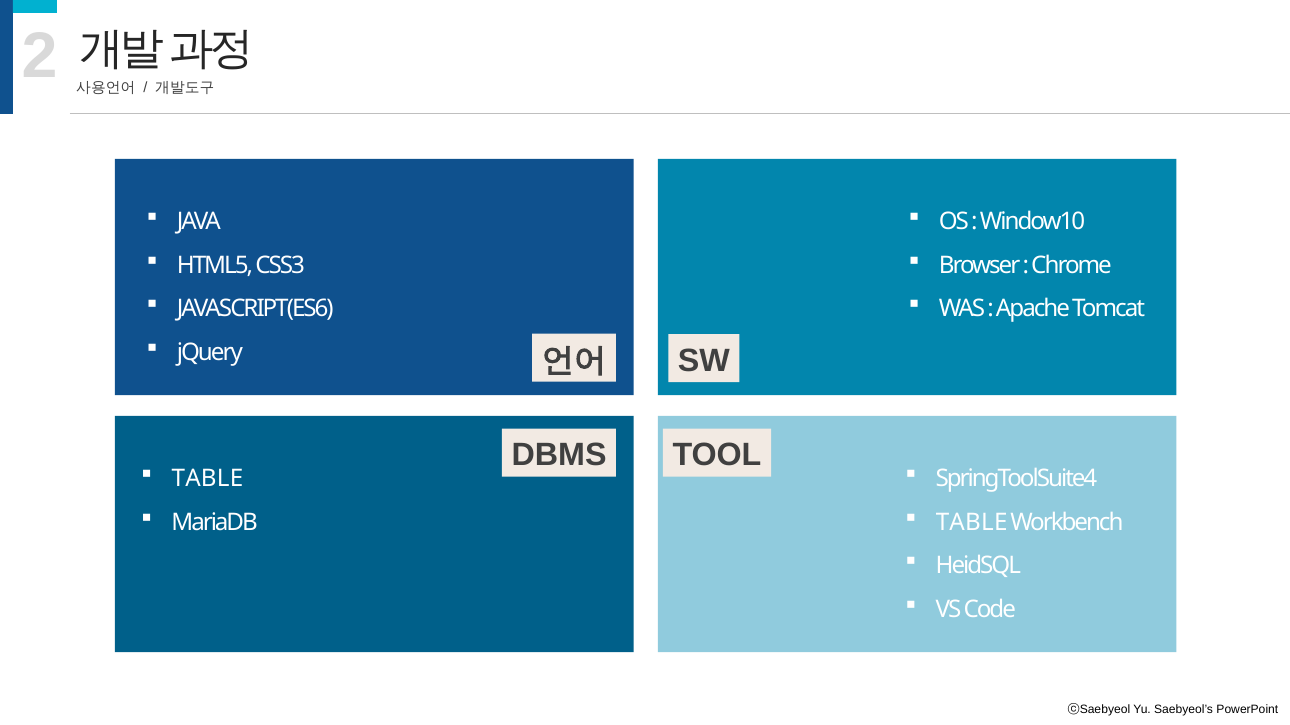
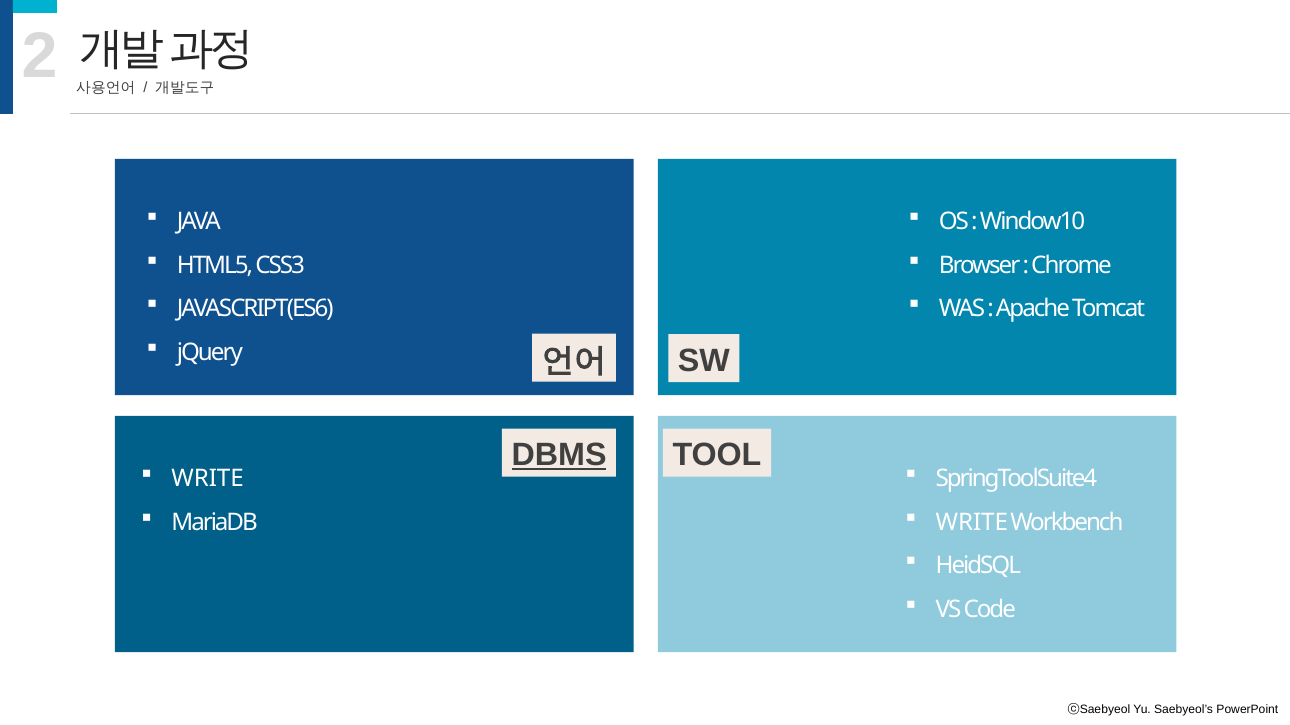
DBMS underline: none -> present (559, 455)
TABLE: TABLE -> WRITE (208, 479)
TABLE: TABLE -> WRITE (972, 523)
